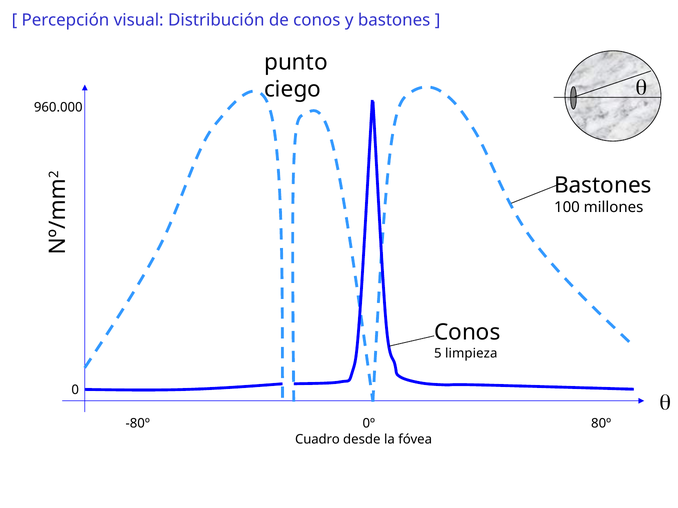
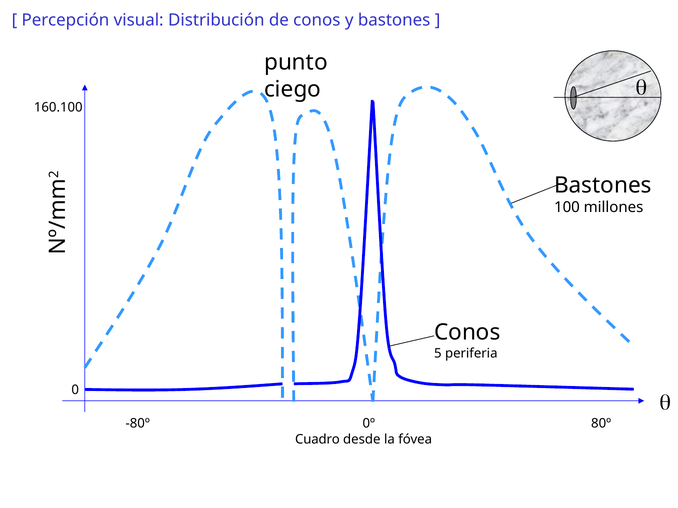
960.000: 960.000 -> 160.100 (58, 108)
limpieza: limpieza -> periferia (471, 354)
